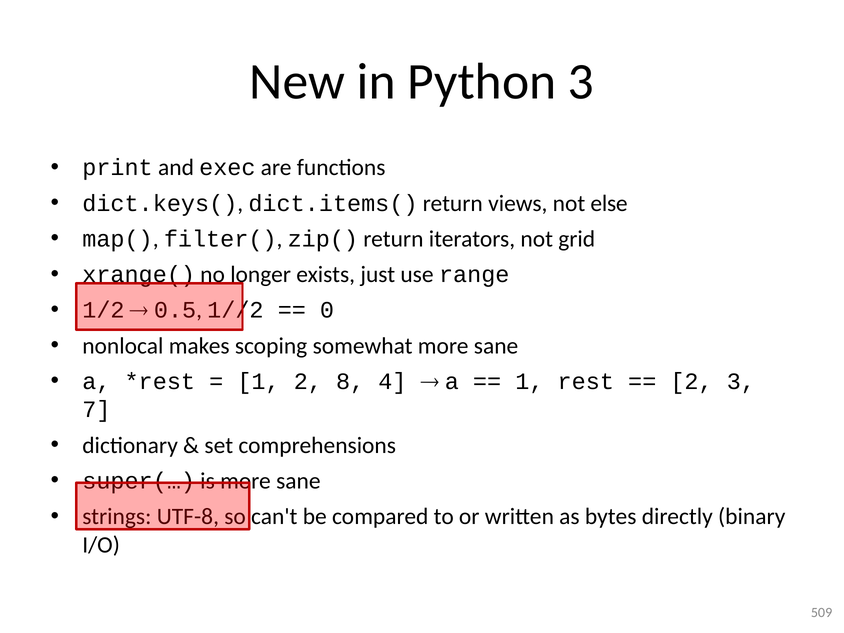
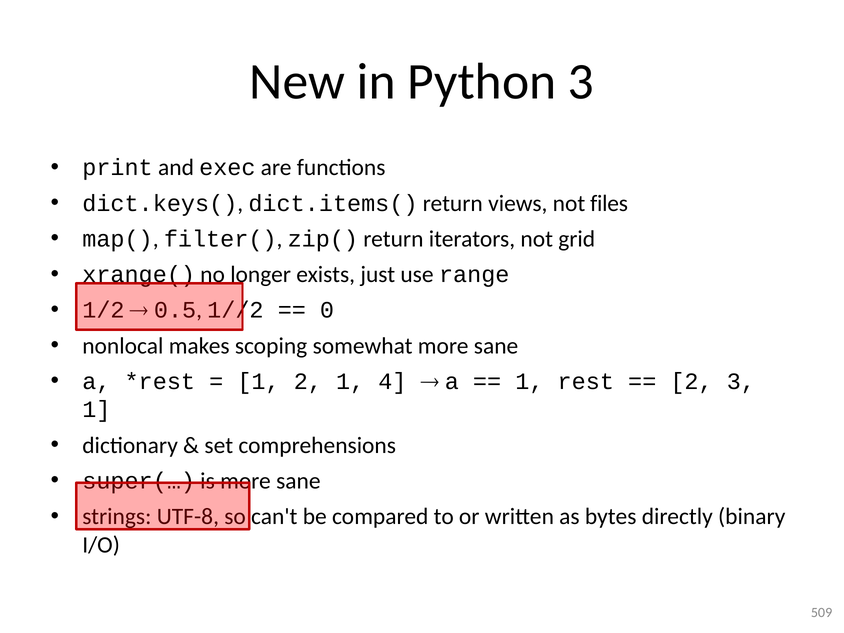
else: else -> files (609, 203)
2 8: 8 -> 1 (350, 382)
7: 7 -> 1 (96, 410)
